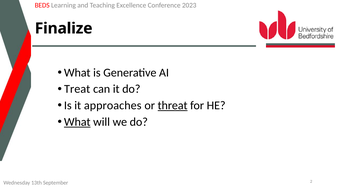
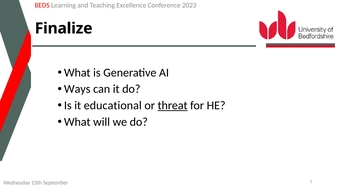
Treat: Treat -> Ways (77, 89)
approaches: approaches -> educational (113, 106)
What underline: present -> none (77, 122)
